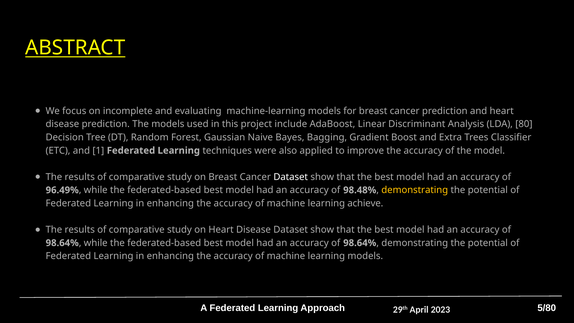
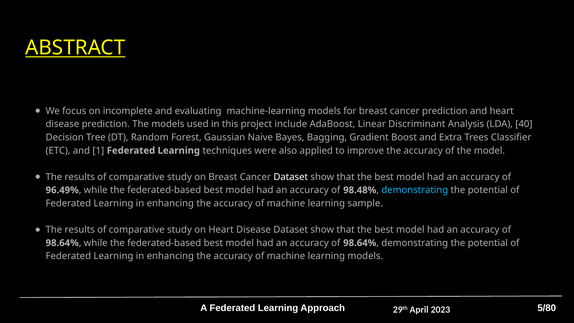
80: 80 -> 40 (524, 124)
demonstrating colour: yellow -> light blue (415, 190)
achieve: achieve -> sample (365, 203)
